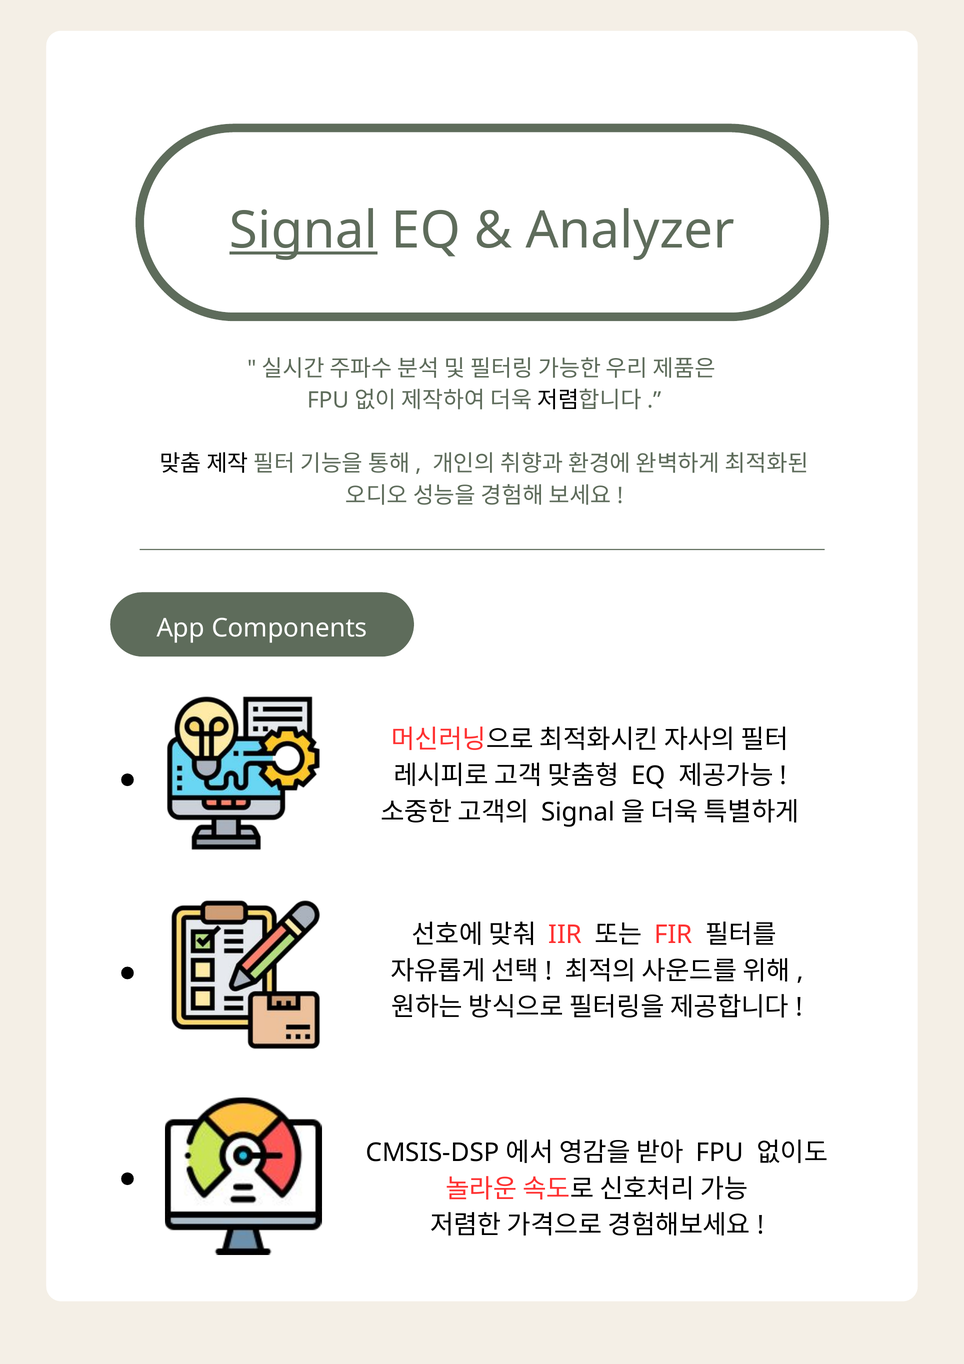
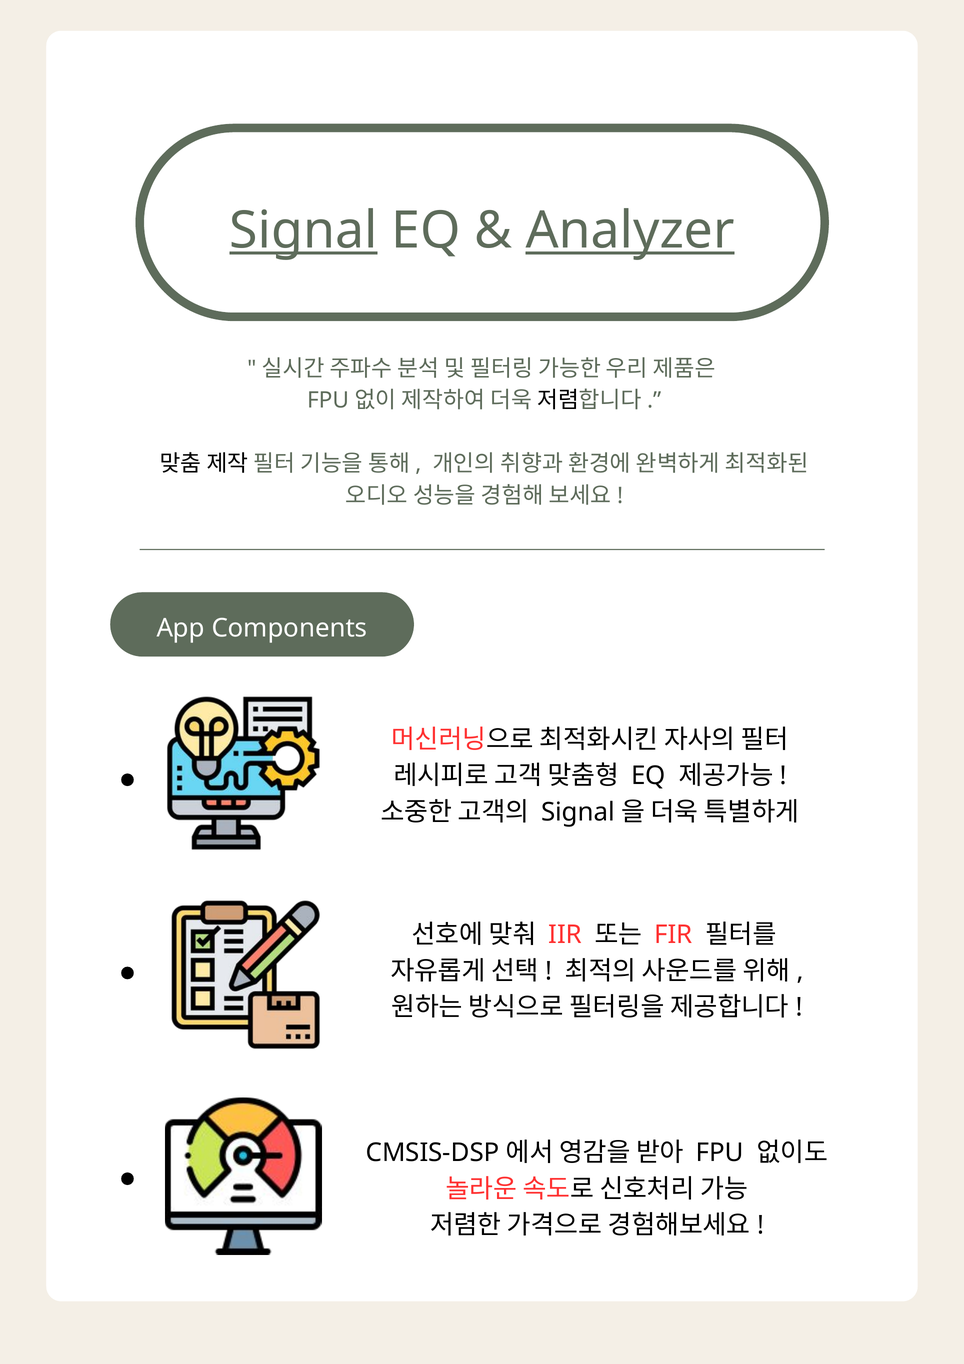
Analyzer underline: none -> present (630, 231)
